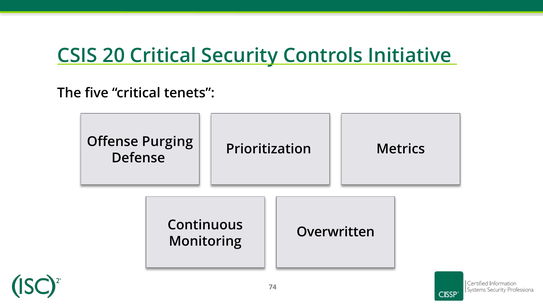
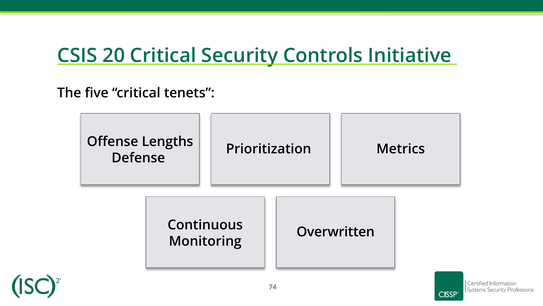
Purging: Purging -> Lengths (168, 142)
